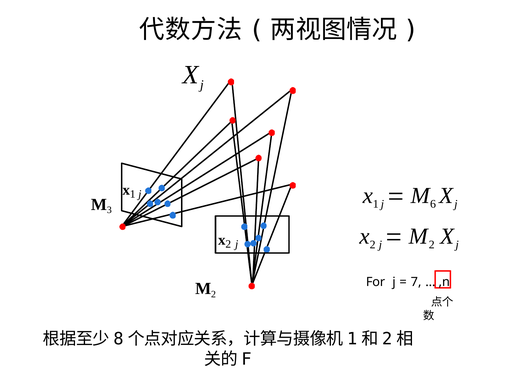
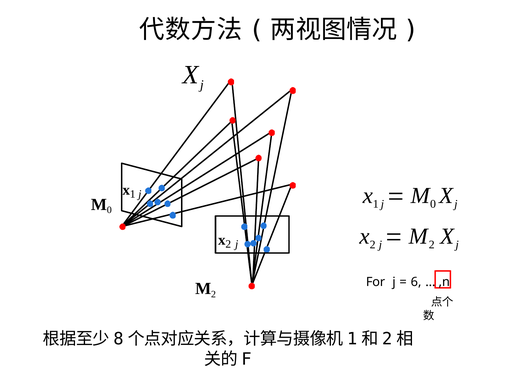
6: 6 -> 0 (433, 204)
3: 3 -> 0 (109, 210)
7: 7 -> 6 (416, 281)
